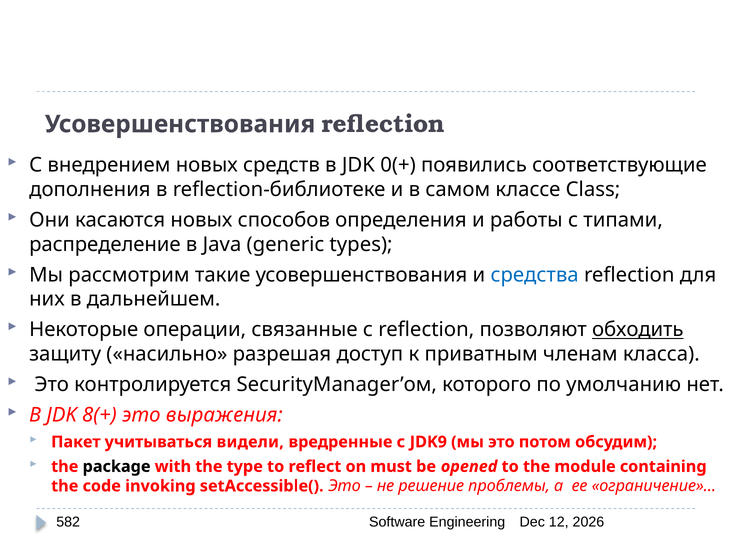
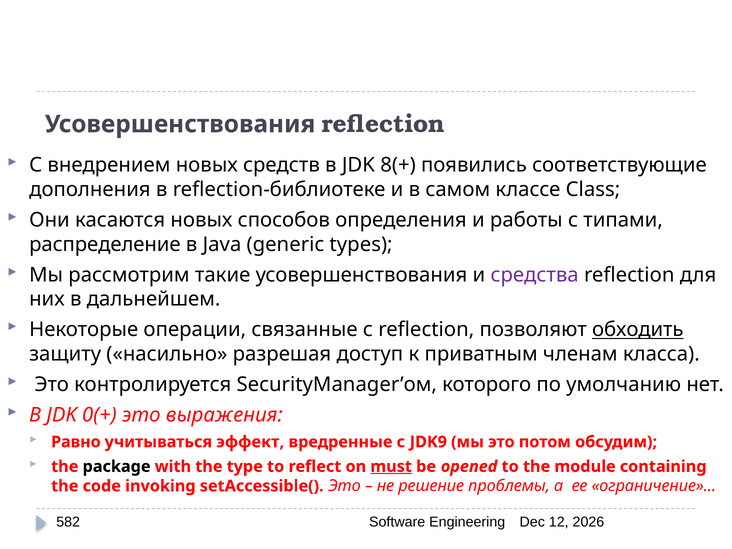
0(+: 0(+ -> 8(+ (398, 165)
средства colour: blue -> purple (535, 275)
8(+: 8(+ -> 0(+ (99, 415)
Пакет: Пакет -> Равно (76, 442)
видели: видели -> эффект (250, 442)
must underline: none -> present (391, 467)
